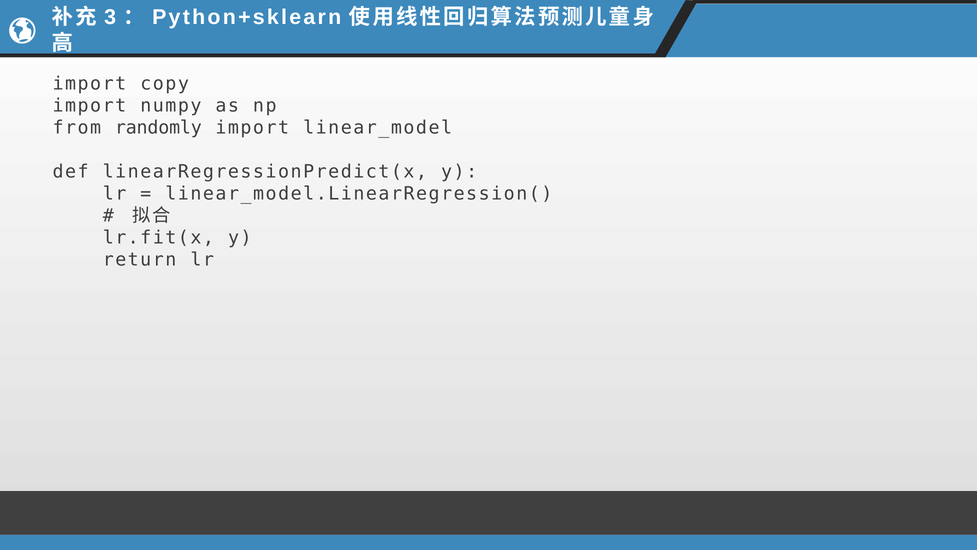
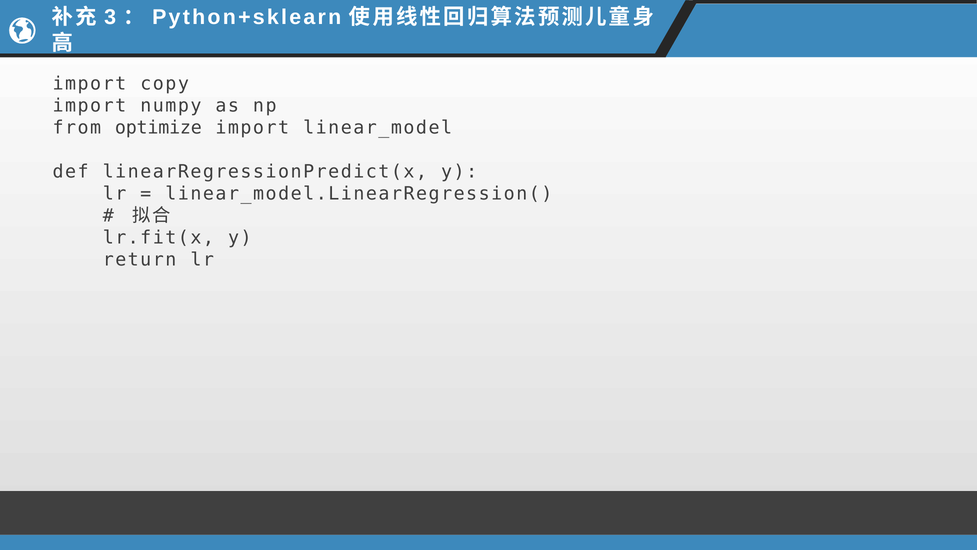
randomly: randomly -> optimize (158, 128)
